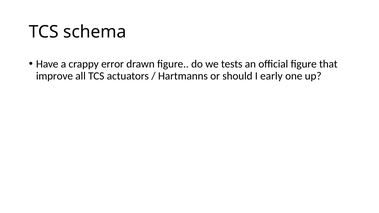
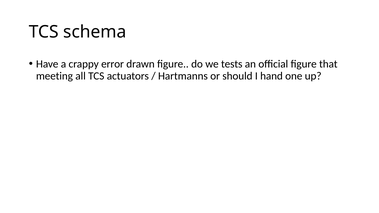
improve: improve -> meeting (54, 76)
early: early -> hand (271, 76)
